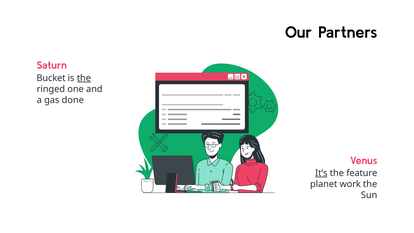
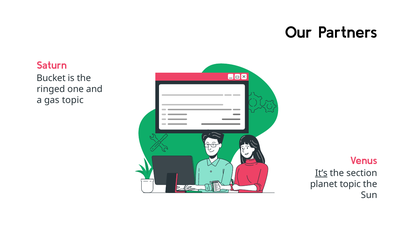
the underline: present -> none (84, 78)
gas done: done -> topic (73, 100)
feature: feature -> section (362, 173)
planet work: work -> topic (350, 184)
